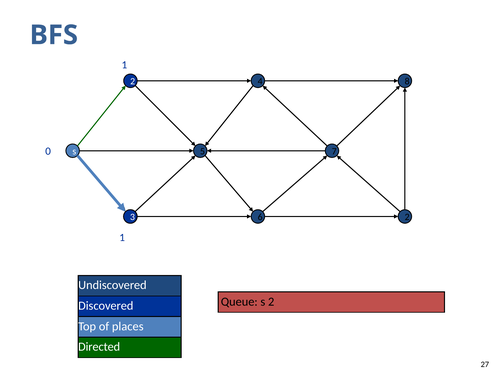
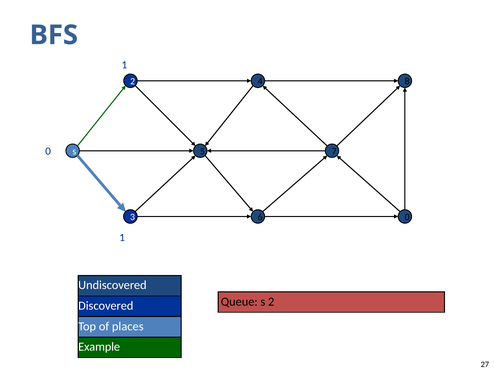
6 2: 2 -> 0 (407, 217)
Directed: Directed -> Example (99, 347)
